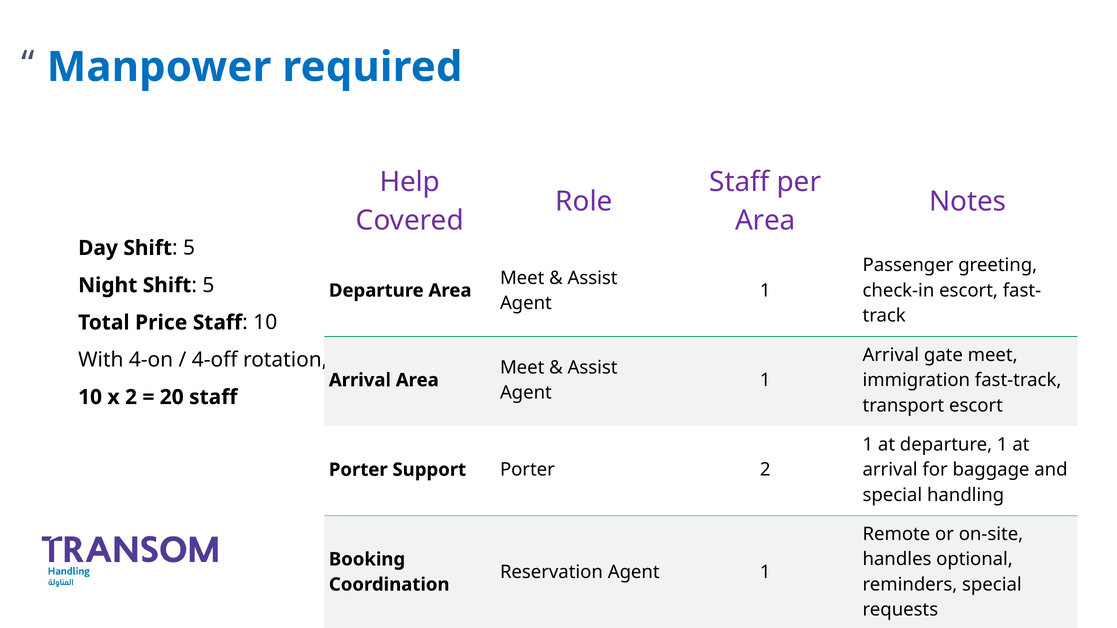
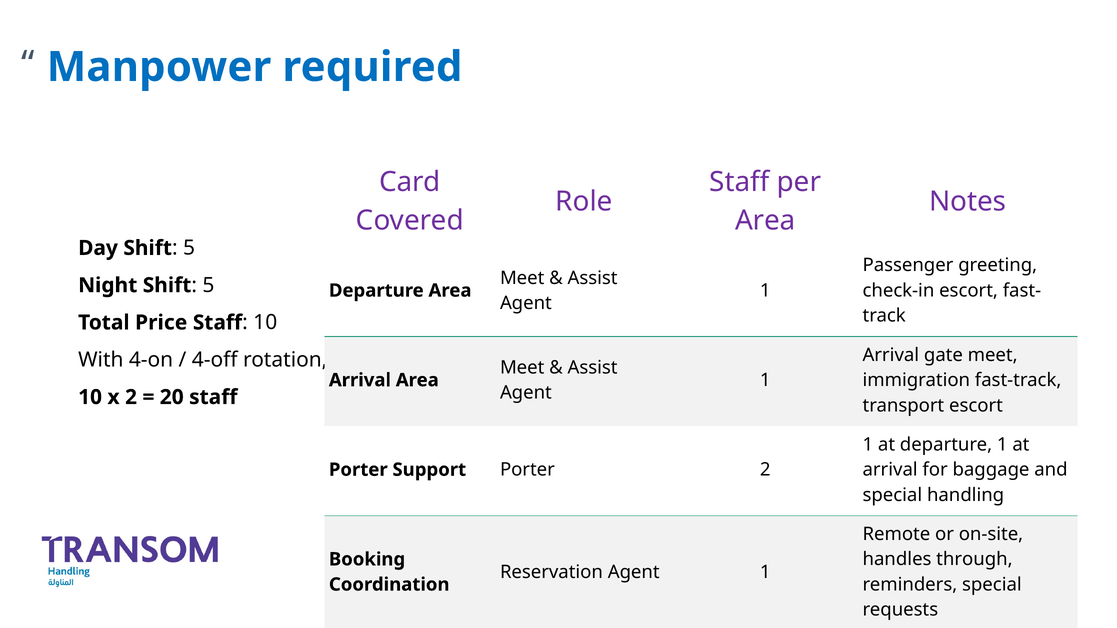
Help: Help -> Card (410, 182)
optional: optional -> through (974, 560)
